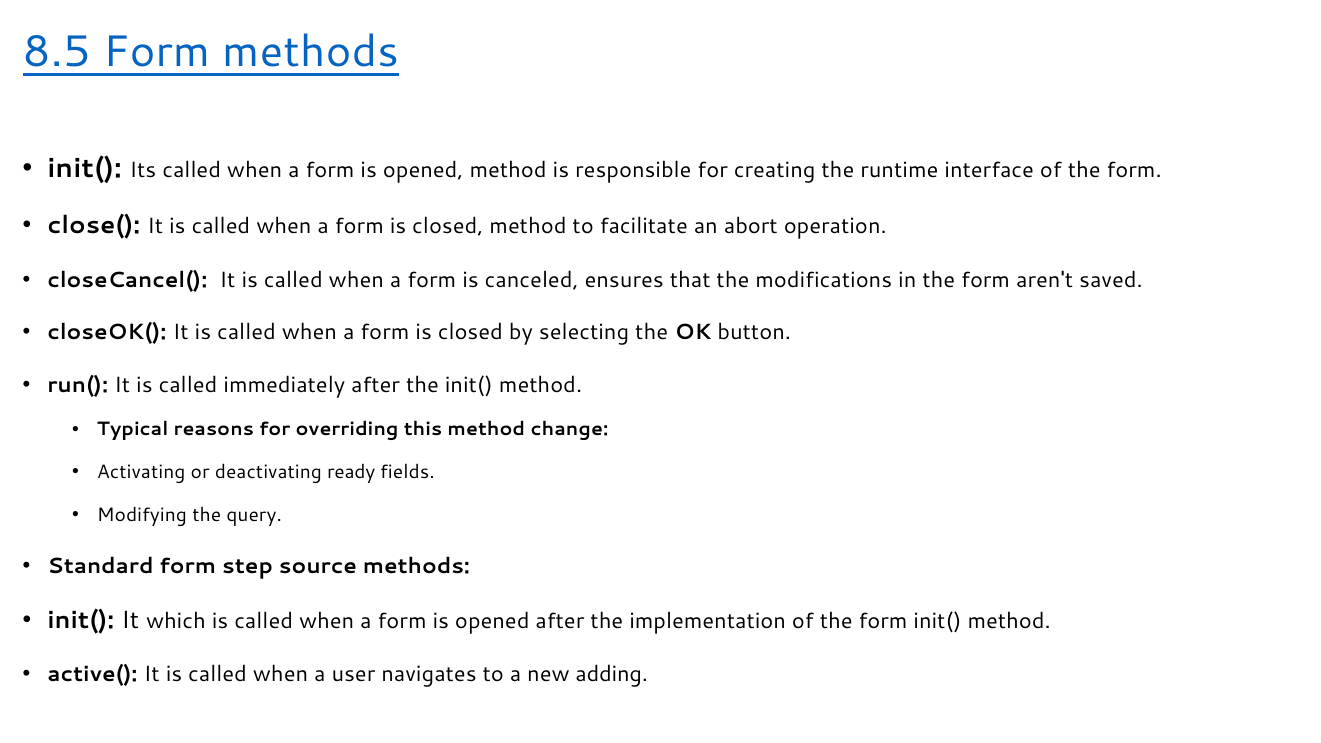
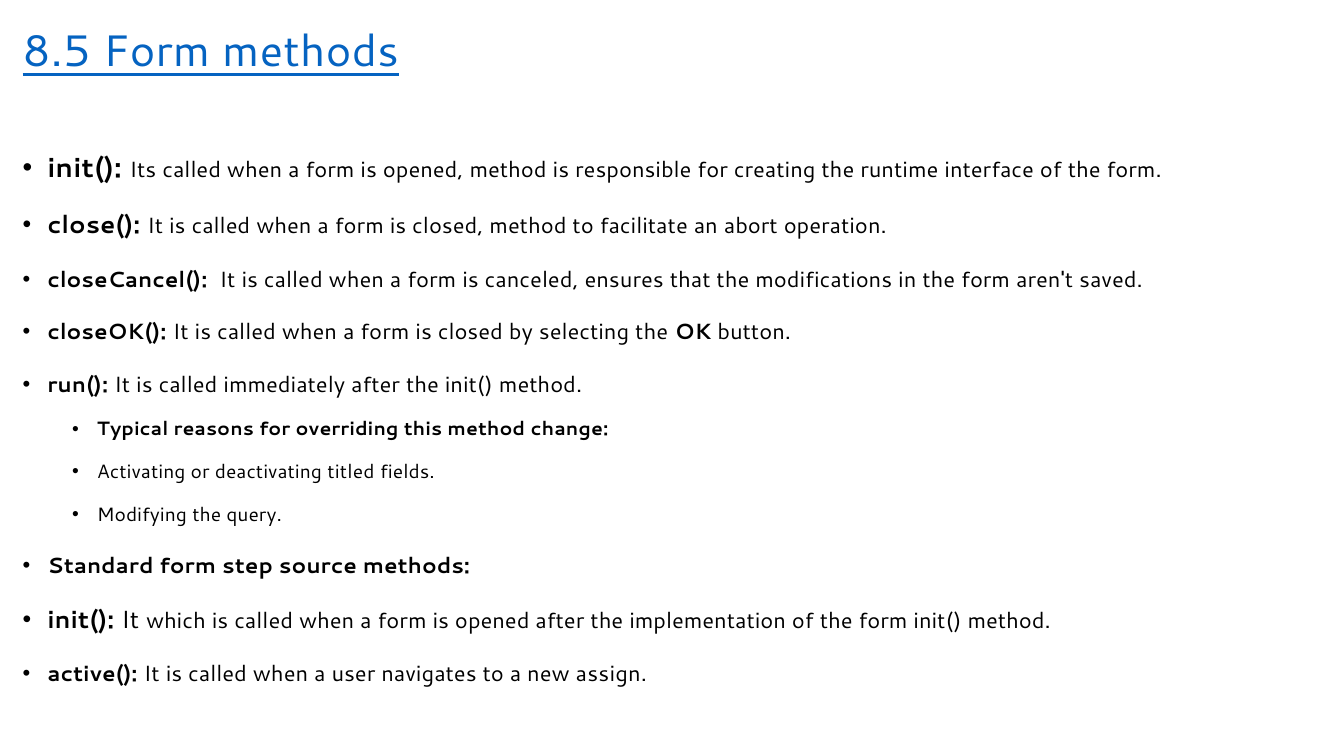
ready: ready -> titled (351, 472)
adding: adding -> assign (611, 675)
